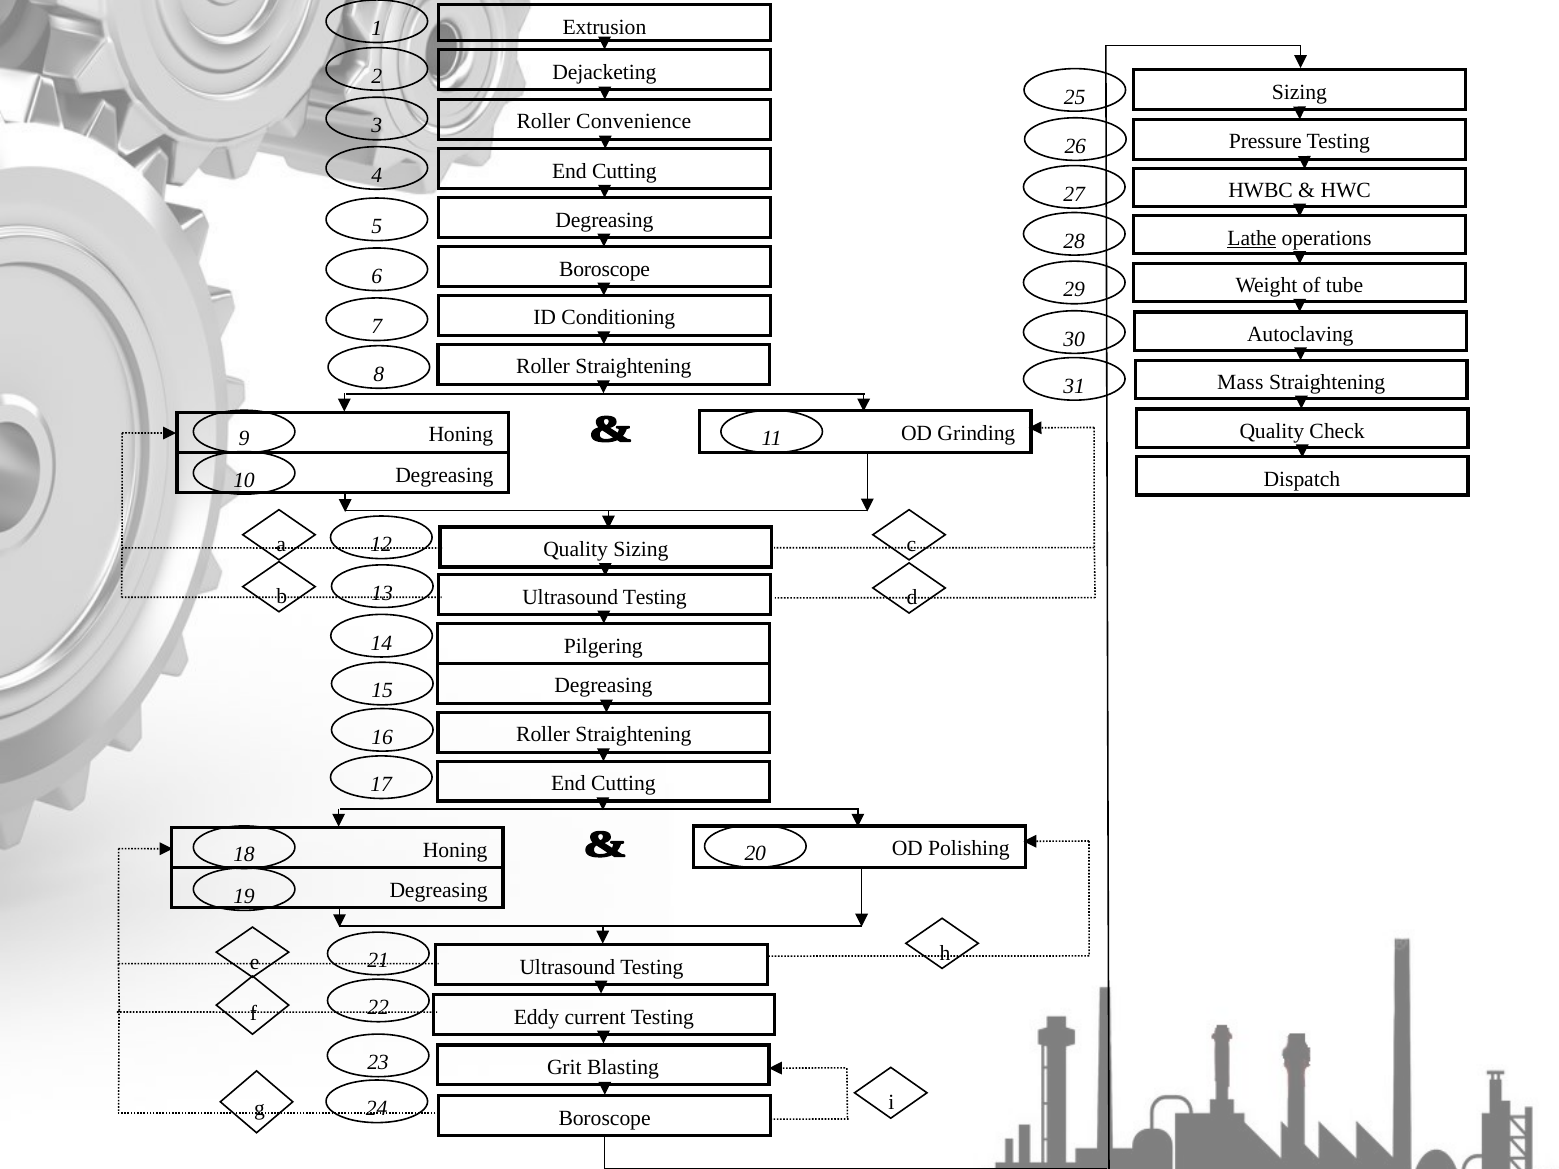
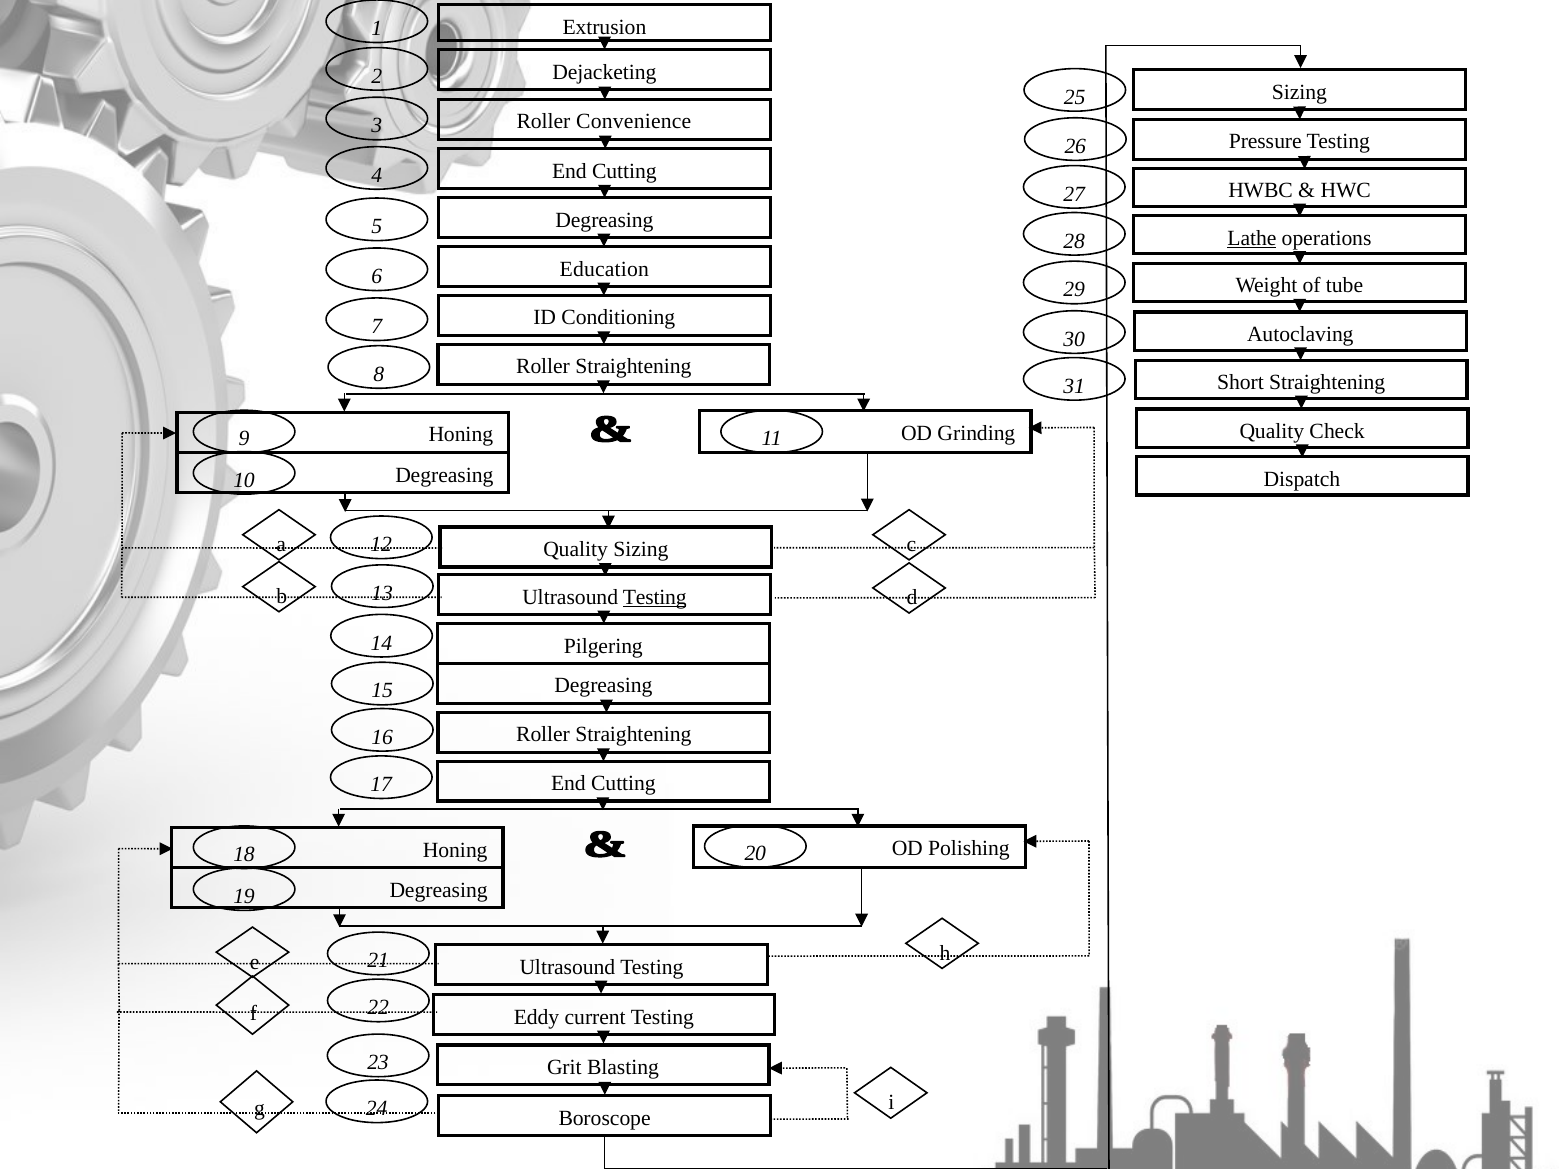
Boroscope: Boroscope -> Education (604, 269)
Mass: Mass -> Short (1240, 383)
Testing underline: none -> present (655, 597)
